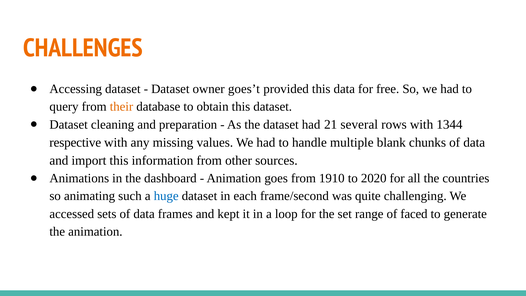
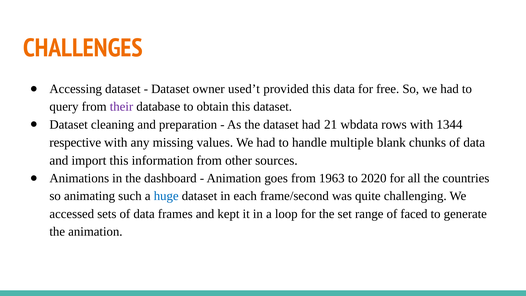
goes’t: goes’t -> used’t (244, 89)
their colour: orange -> purple (121, 107)
several: several -> wbdata (359, 125)
1910: 1910 -> 1963 (332, 178)
